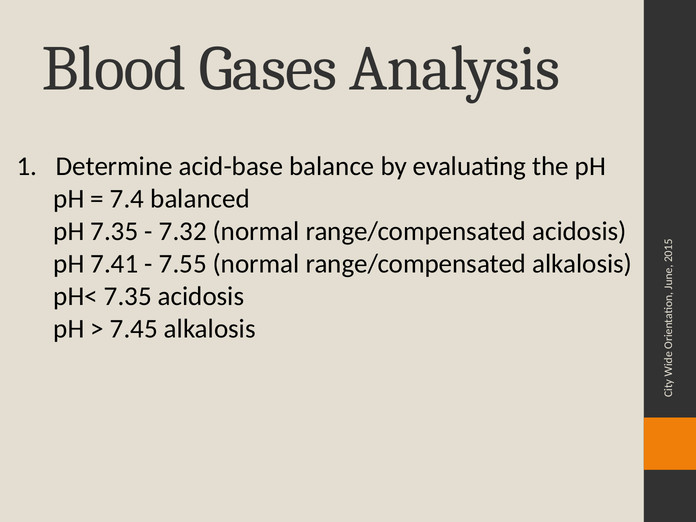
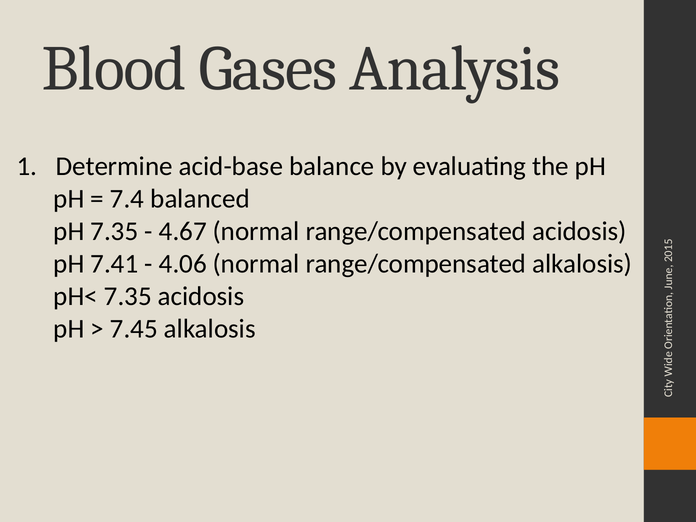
7.32: 7.32 -> 4.67 (183, 232)
7.55: 7.55 -> 4.06 (183, 264)
